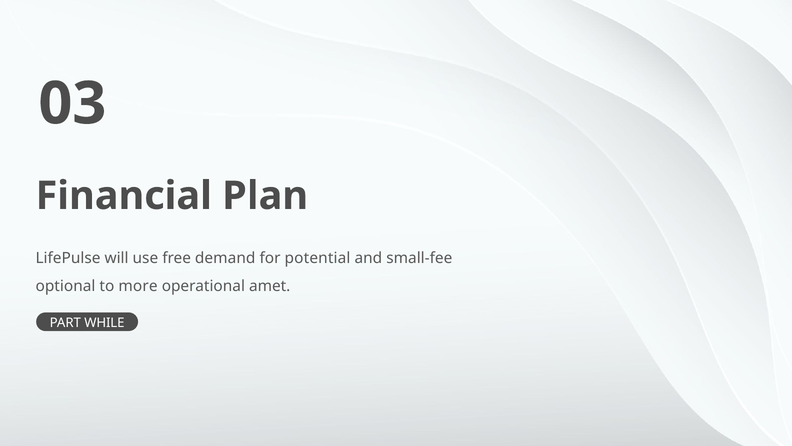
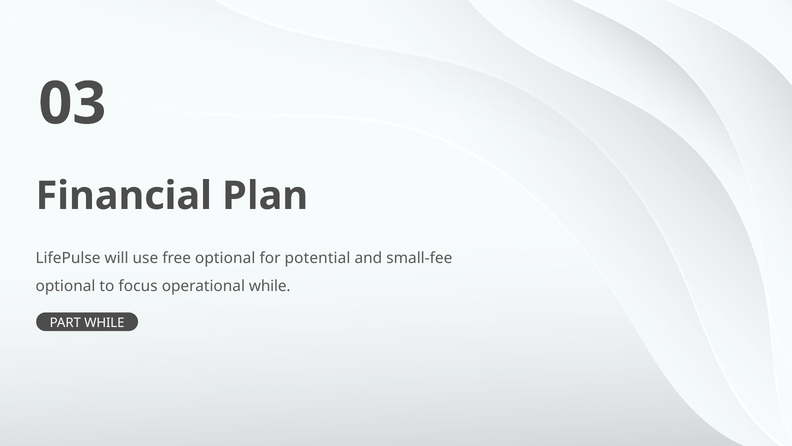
free demand: demand -> optional (225, 258)
more: more -> focus (138, 286)
operational amet: amet -> while (270, 286)
